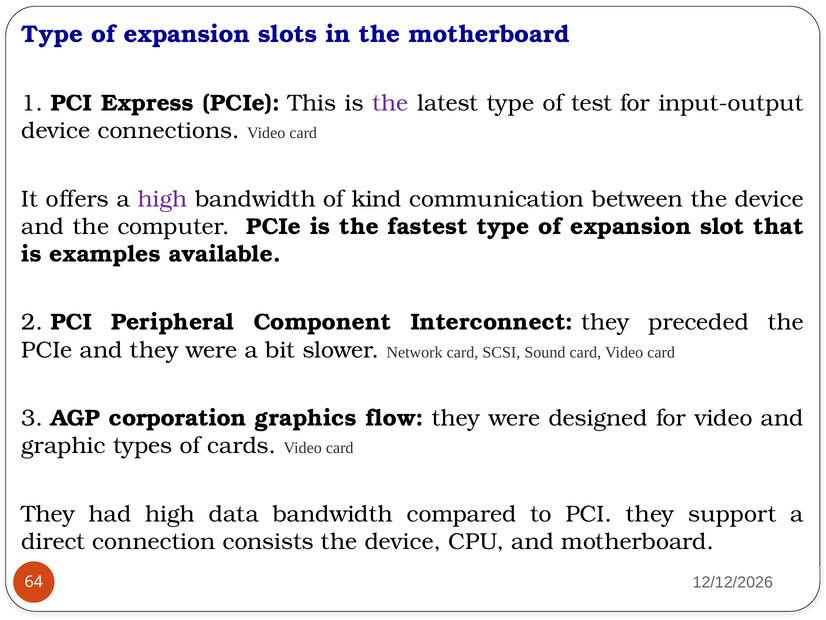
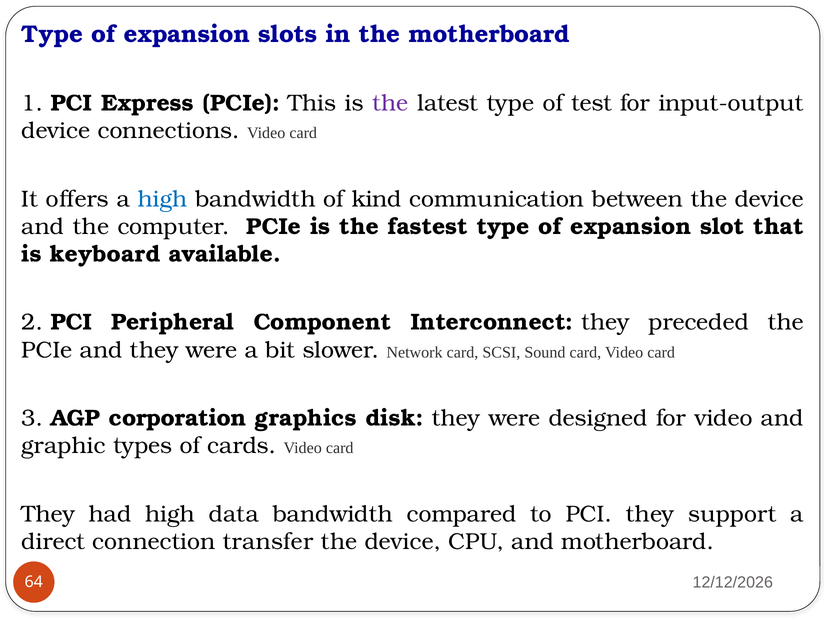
high colour: purple -> blue (163, 199)
examples: examples -> keyboard (105, 254)
flow: flow -> disk (395, 418)
consists: consists -> transfer (268, 541)
